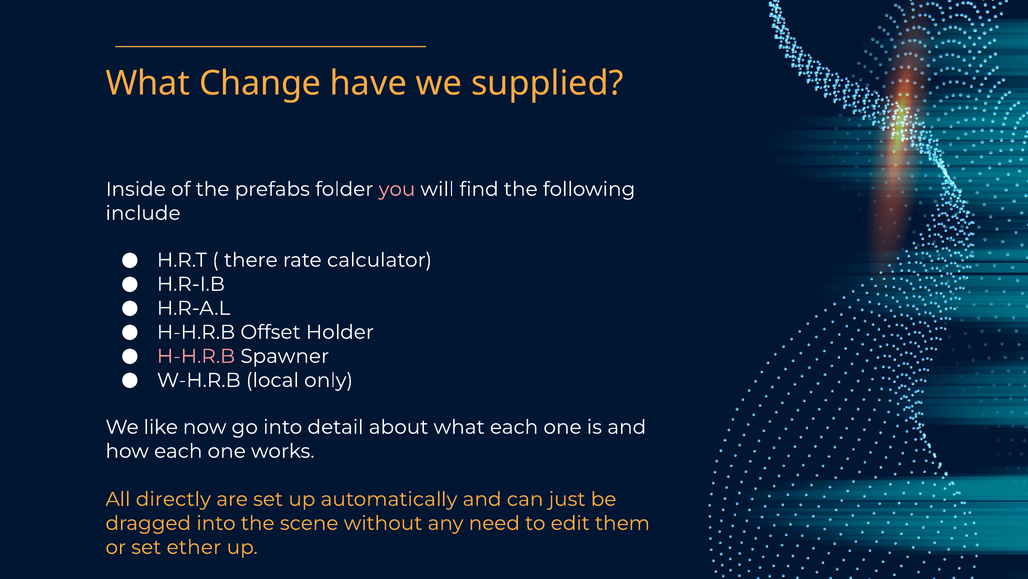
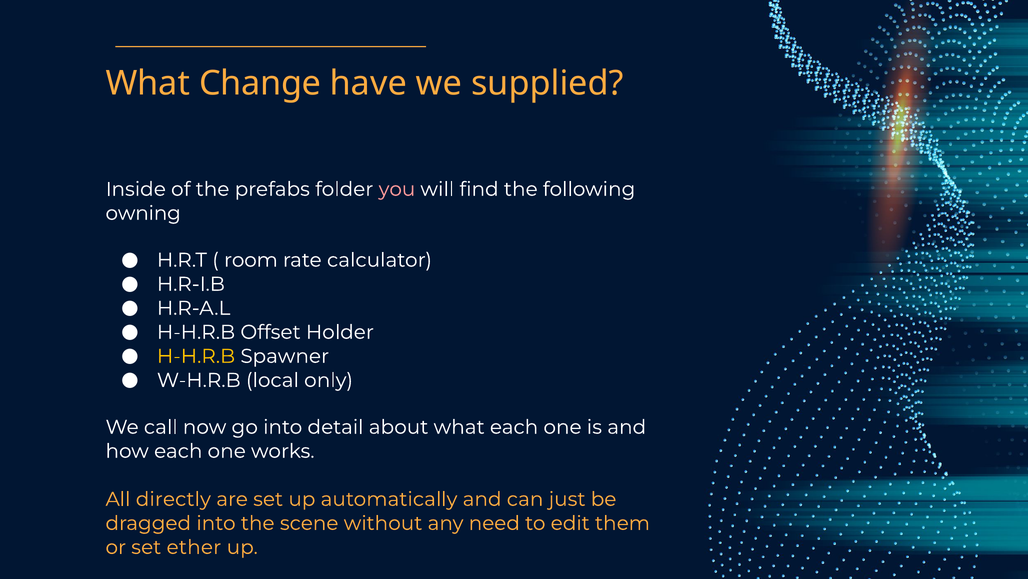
include: include -> owning (143, 213)
there: there -> room (251, 260)
H-H.R.B colour: pink -> yellow (196, 356)
like: like -> call (161, 427)
